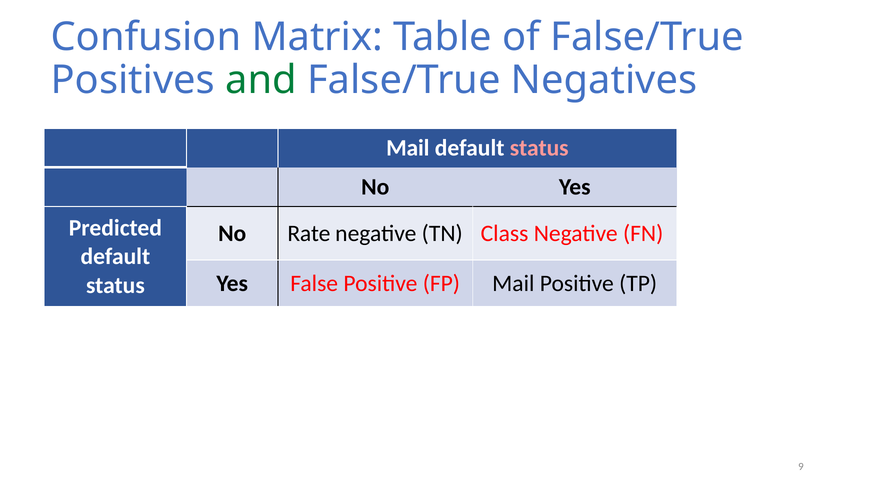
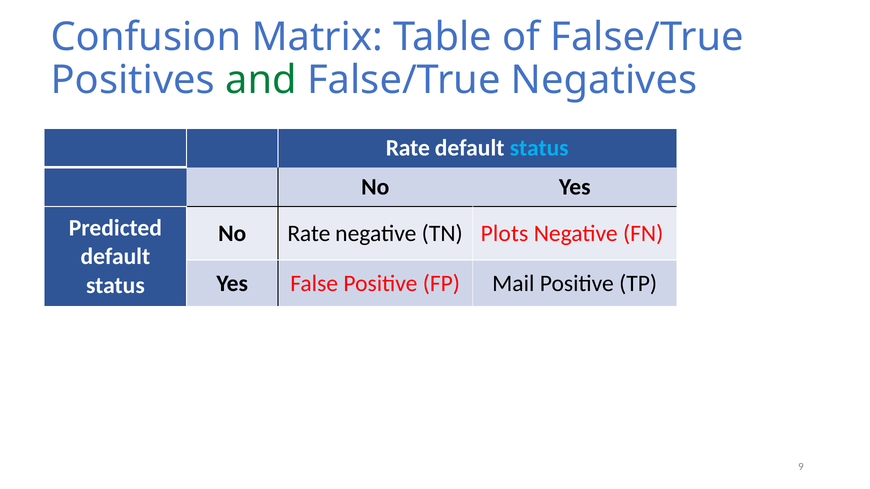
Mail: Mail -> Rate (408, 148)
status colour: pink -> light blue (539, 148)
Class: Class -> Plots (504, 234)
